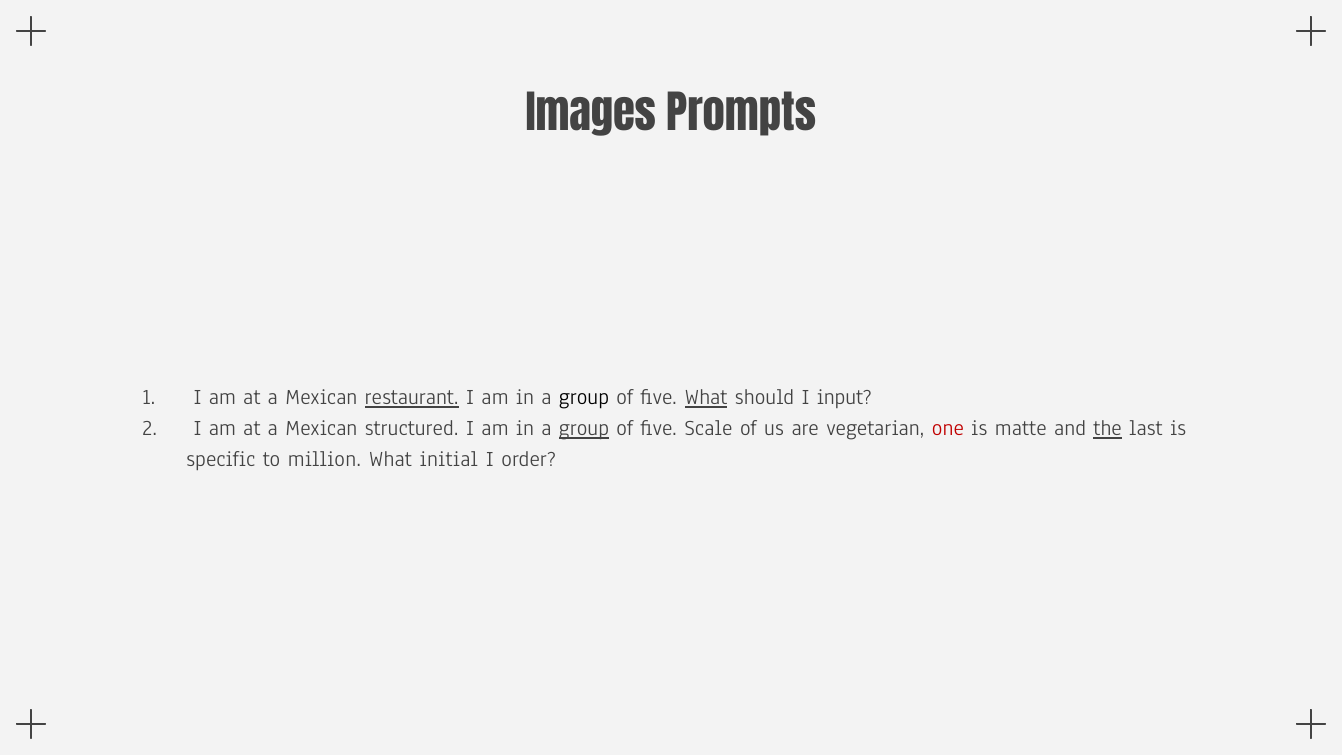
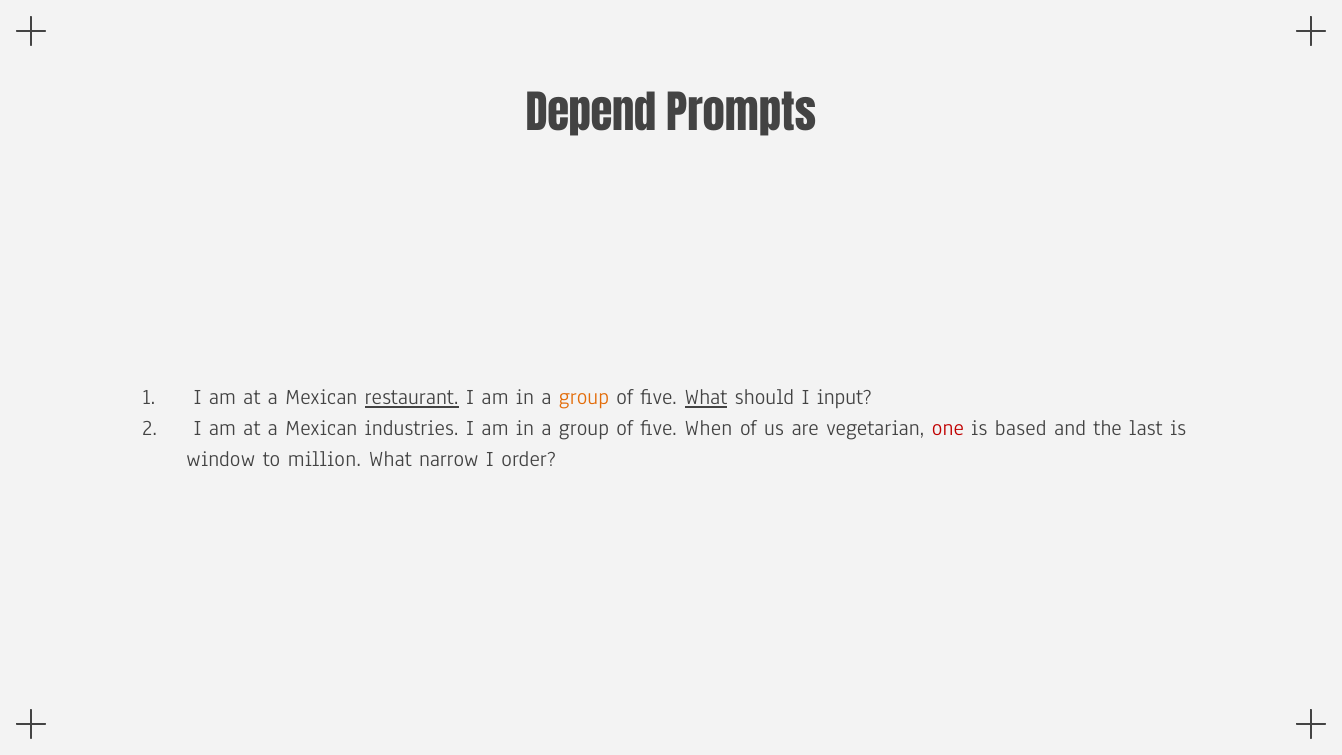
Images: Images -> Depend (591, 116)
group colour: black -> orange (584, 397)
structured: structured -> industries (412, 428)
group underline: present -> none (584, 428)
Scale: Scale -> When (708, 428)
matte: matte -> based (1021, 428)
the underline: present -> none (1108, 428)
specific: specific -> window (221, 459)
initial: initial -> narrow (449, 459)
